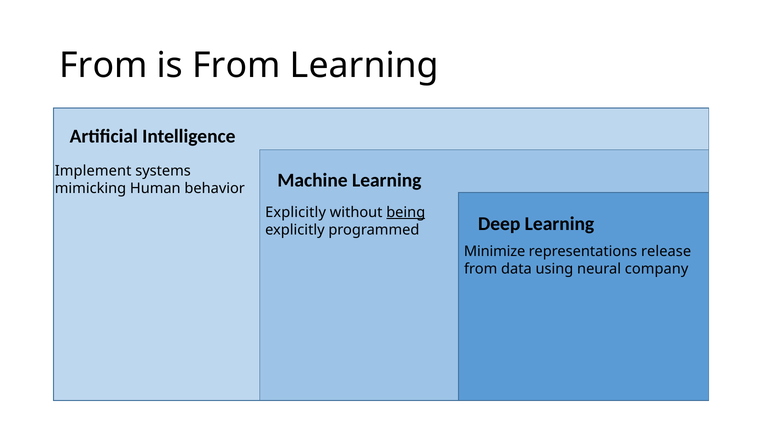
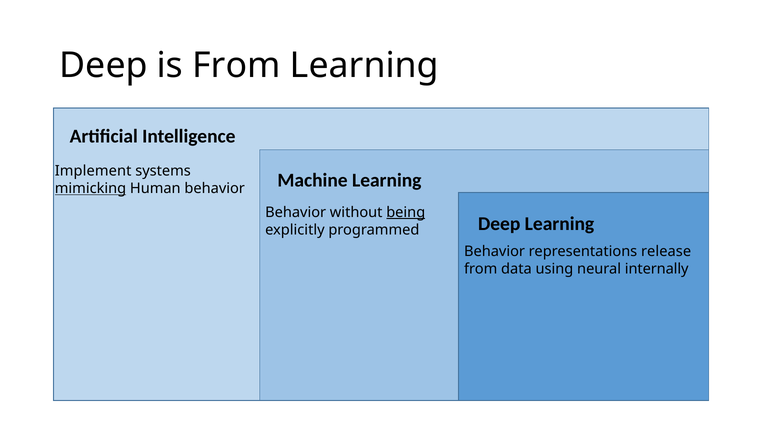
From: From -> Deep (103, 65)
mimicking underline: none -> present (91, 189)
Explicitly: Explicitly -> Behavior (296, 212)
Minimize: Minimize -> Behavior (495, 252)
company: company -> internally (657, 269)
